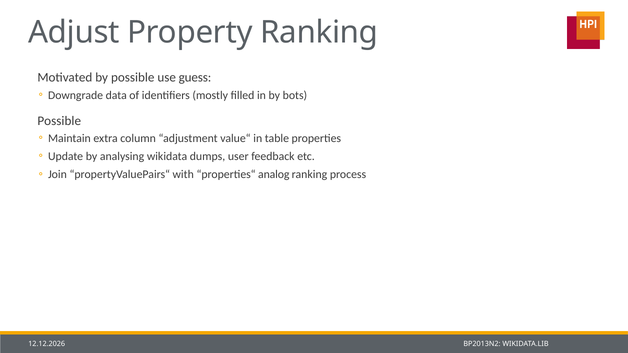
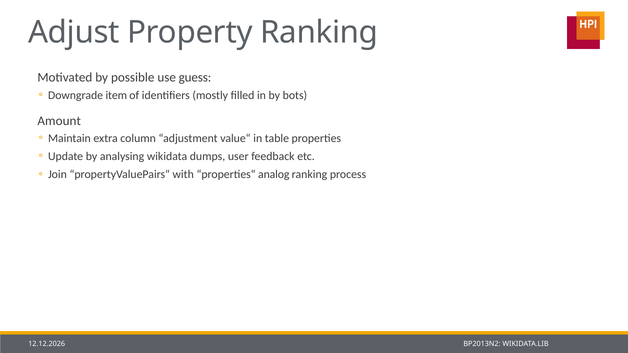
data: data -> item (116, 95)
Possible: Possible -> Amount (59, 121)
